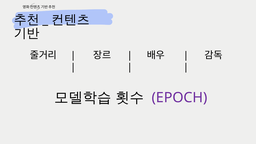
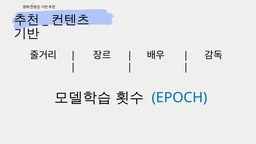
EPOCH colour: purple -> blue (180, 98)
